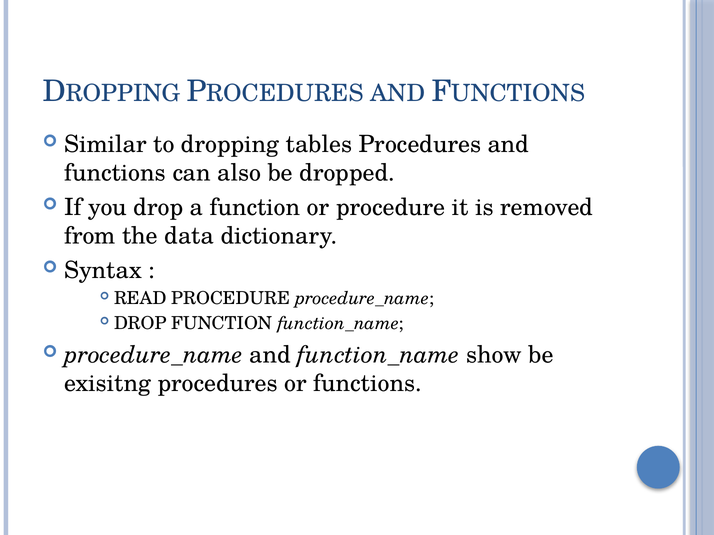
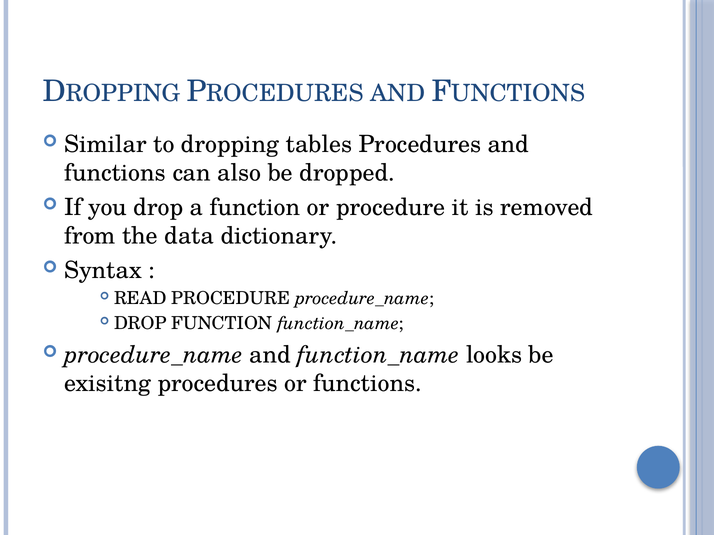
show: show -> looks (494, 355)
